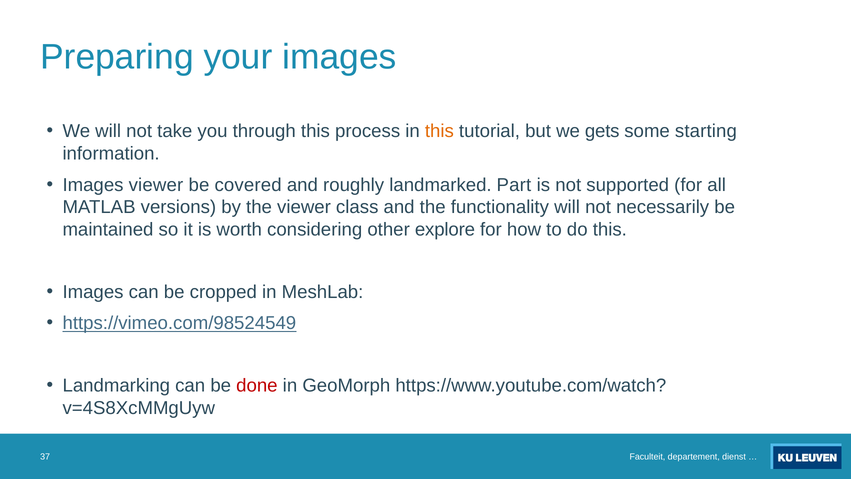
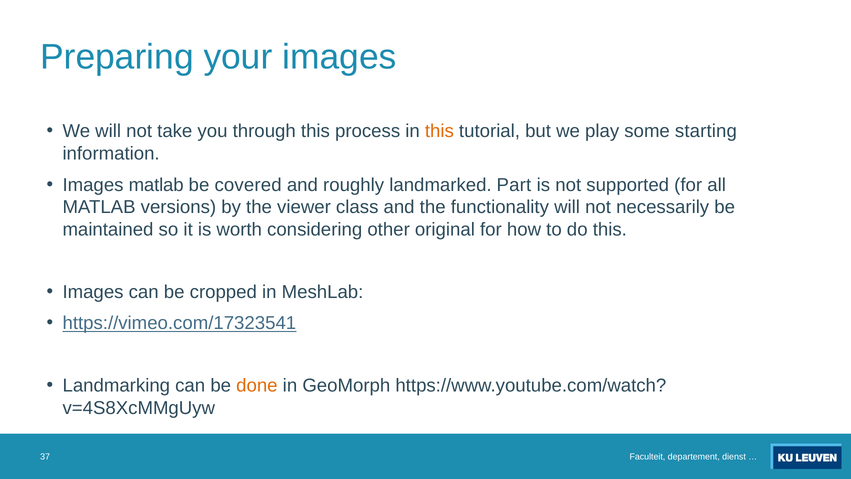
gets: gets -> play (602, 131)
Images viewer: viewer -> matlab (156, 185)
explore: explore -> original (445, 229)
https://vimeo.com/98524549: https://vimeo.com/98524549 -> https://vimeo.com/17323541 (179, 323)
done colour: red -> orange (257, 386)
